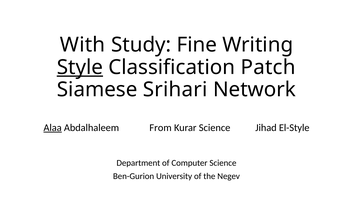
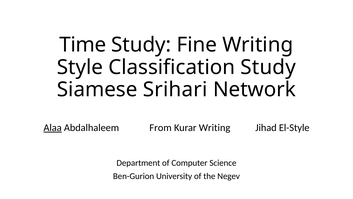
With: With -> Time (83, 45)
Style underline: present -> none (80, 67)
Classification Patch: Patch -> Study (268, 67)
Kurar Science: Science -> Writing (215, 127)
